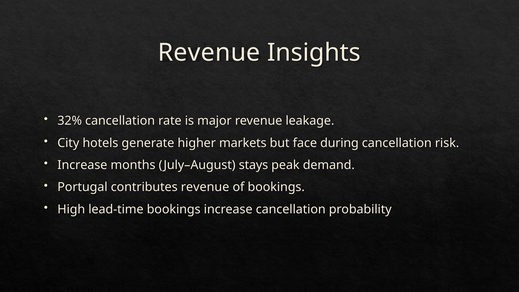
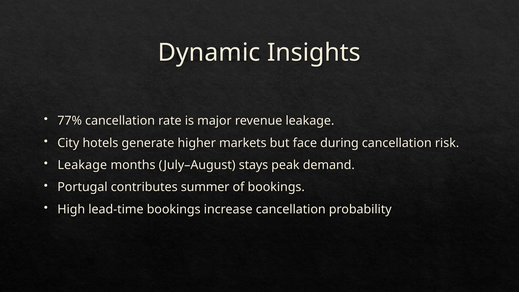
Revenue: Revenue -> Dynamic (209, 53)
32%: 32% -> 77% (70, 121)
Increase: Increase -> Leakage (82, 165)
contributes revenue: revenue -> summer (205, 187)
